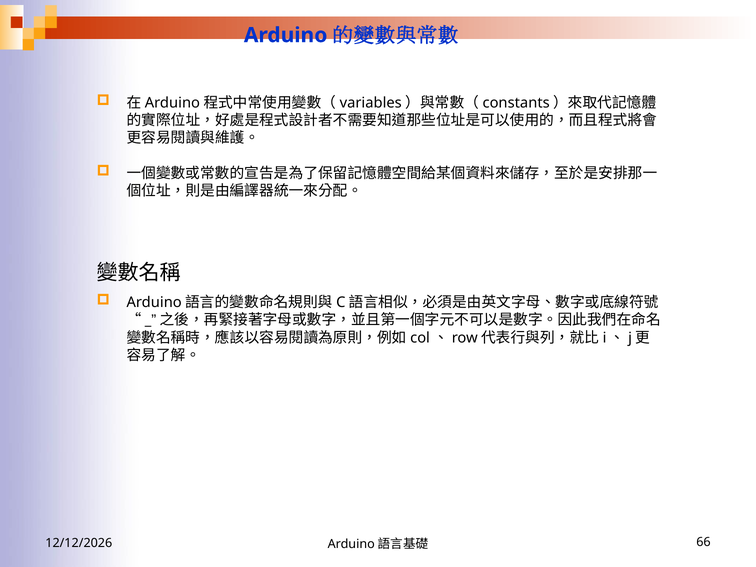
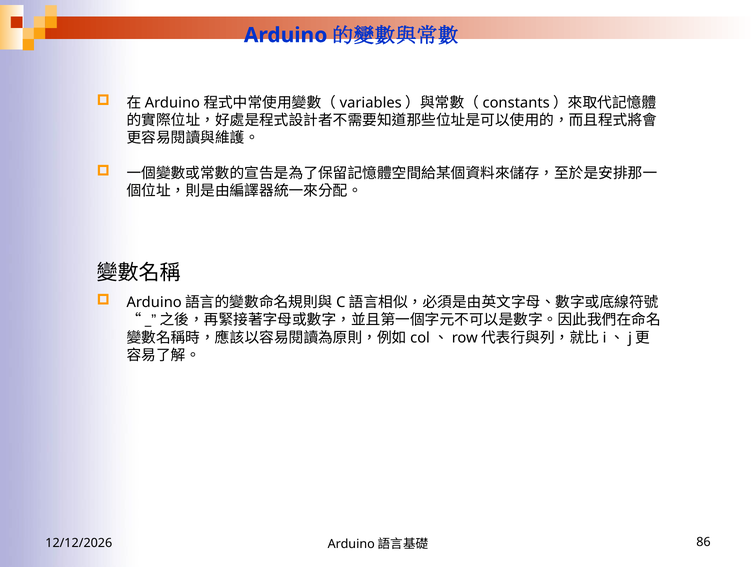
66: 66 -> 86 (703, 542)
